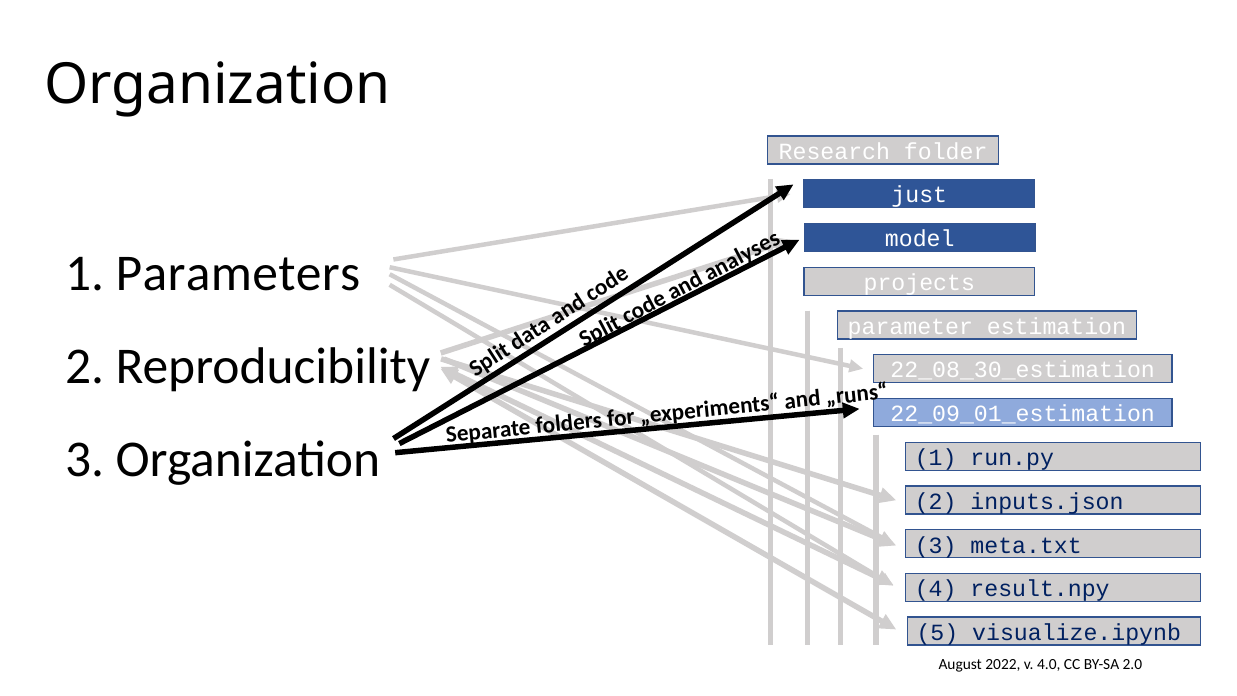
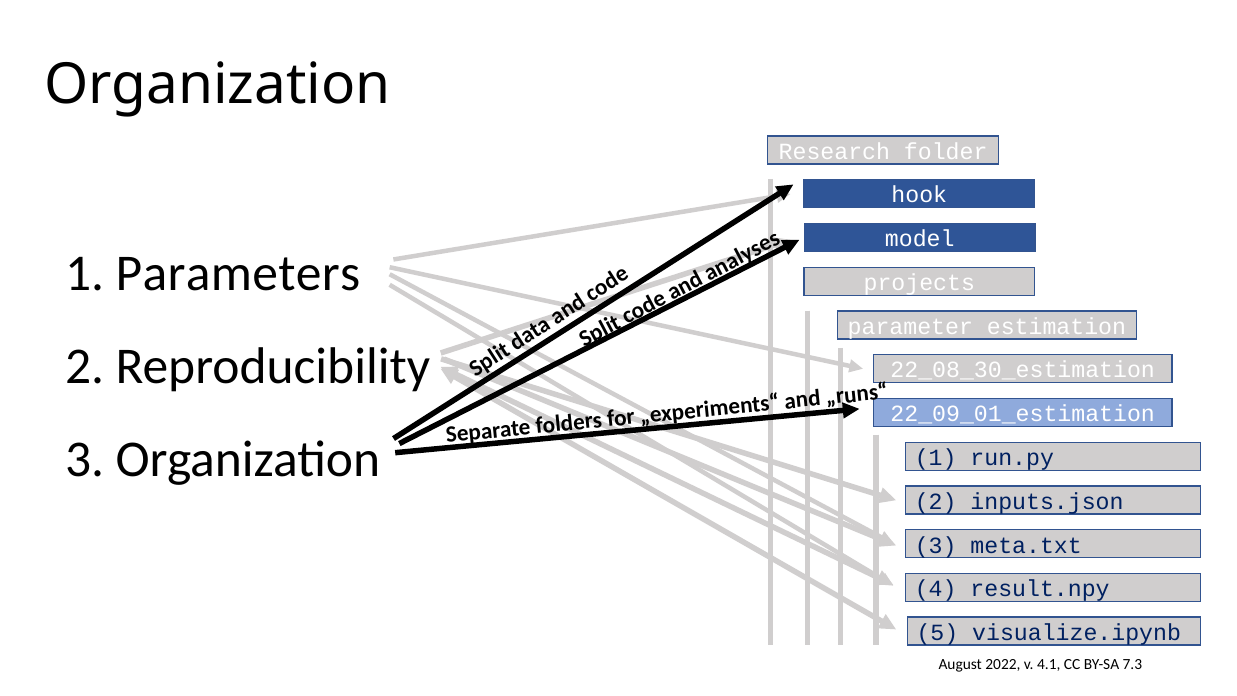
just: just -> hook (919, 195)
4.0: 4.0 -> 4.1 (1049, 664)
2.0: 2.0 -> 7.3 (1132, 664)
